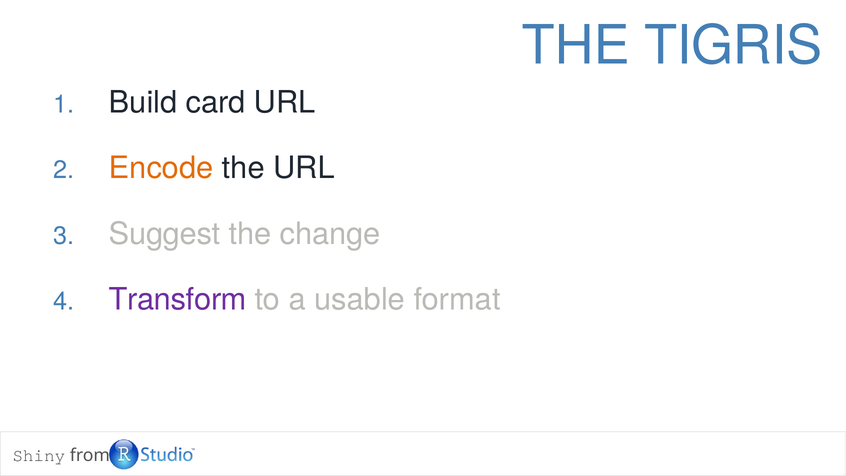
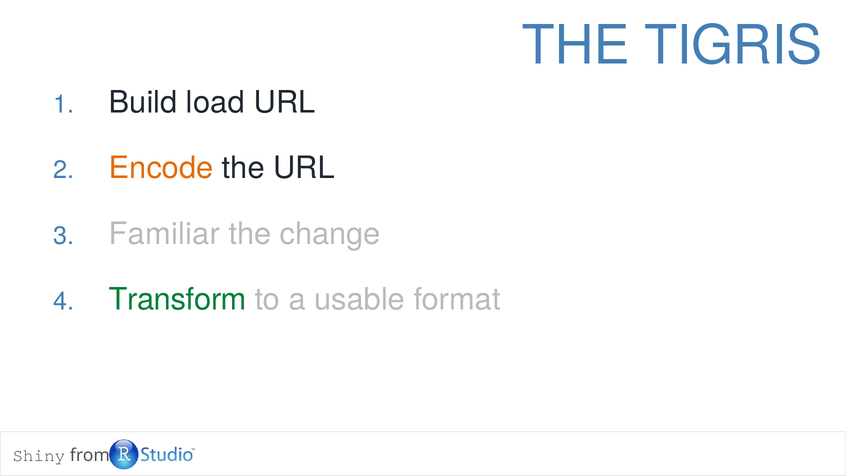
card: card -> load (215, 103)
Suggest: Suggest -> Familiar (164, 234)
Transform colour: purple -> green (178, 300)
